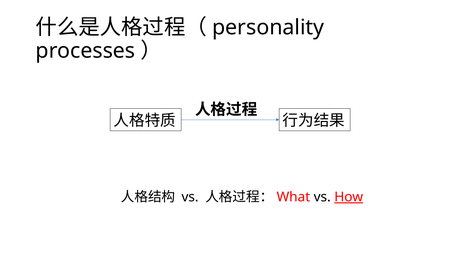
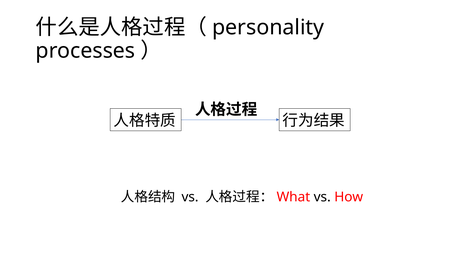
How underline: present -> none (349, 198)
